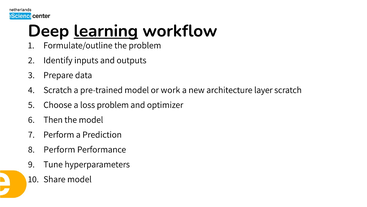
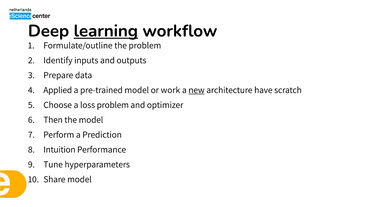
Scratch: Scratch -> Applied (58, 90)
new underline: none -> present (197, 90)
layer: layer -> have (263, 90)
Perform: Perform -> Intuition (59, 149)
